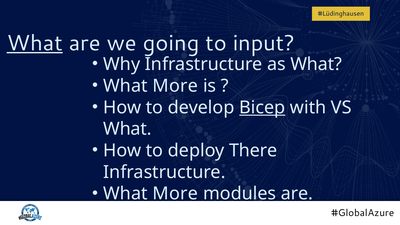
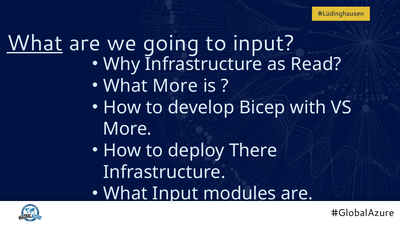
as What: What -> Read (316, 64)
Bicep underline: present -> none (262, 107)
What: What -> More (127, 129)
More: More -> Input (175, 194)
